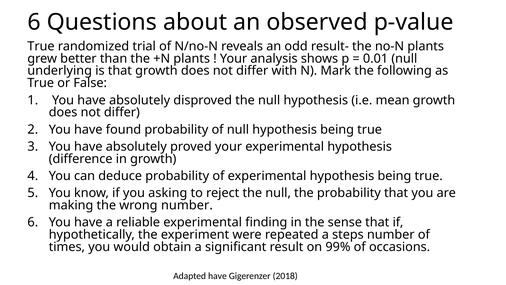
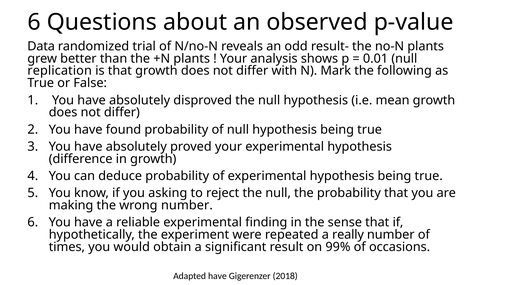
True: True -> Data (41, 46)
underlying: underlying -> replication (60, 71)
steps: steps -> really (348, 234)
